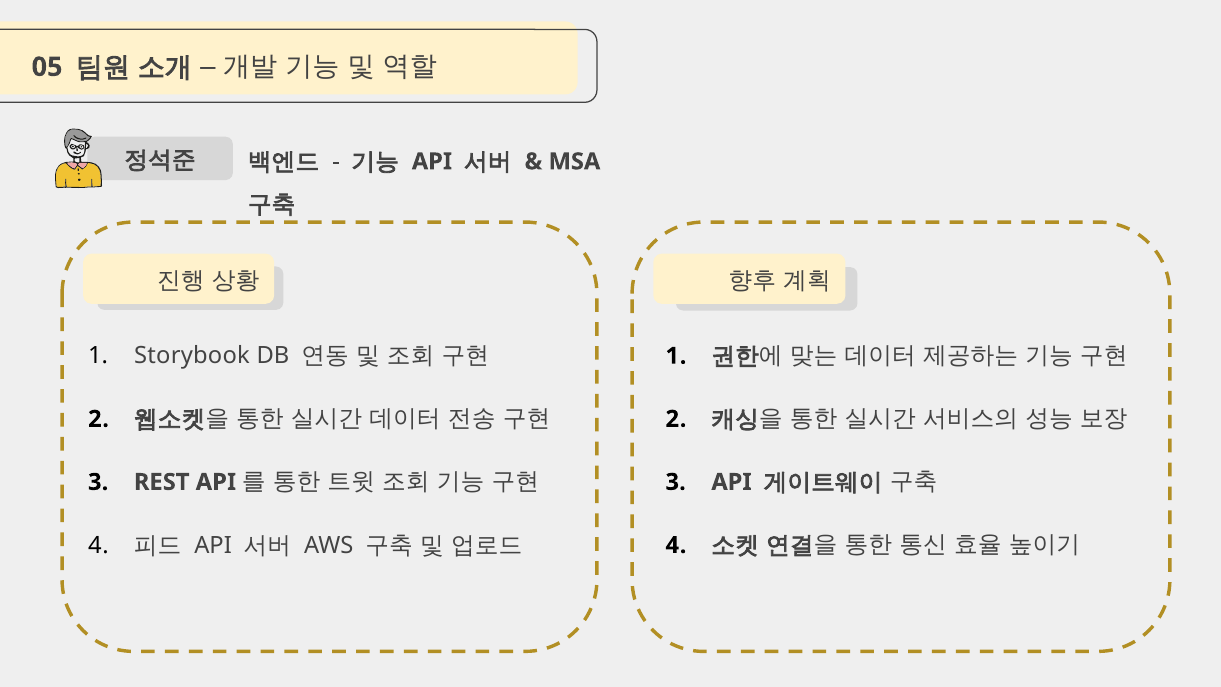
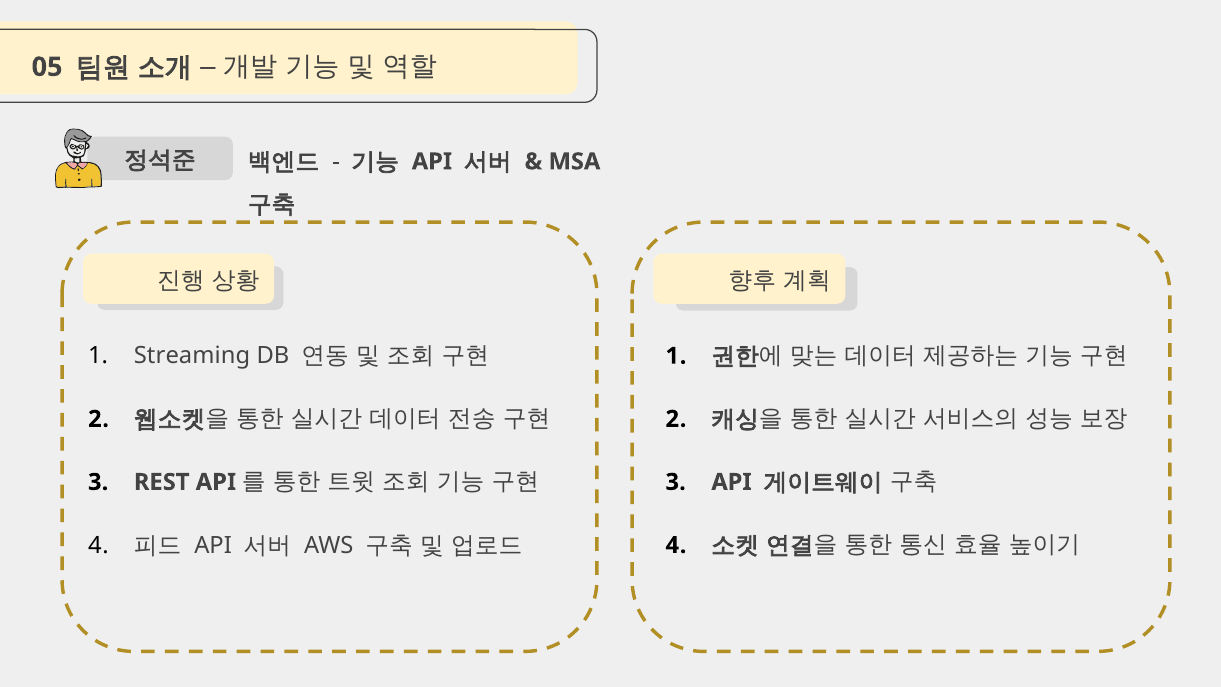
Storybook: Storybook -> Streaming (192, 356)
